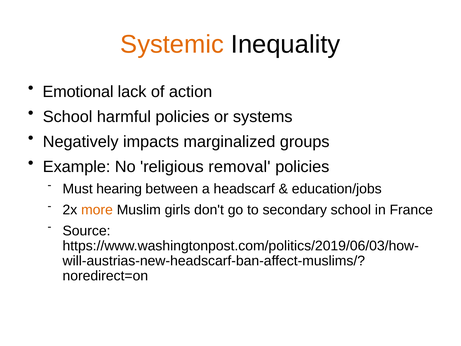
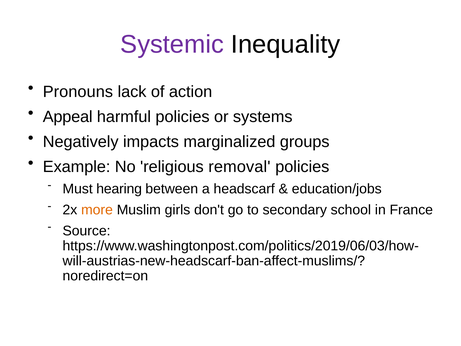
Systemic colour: orange -> purple (172, 44)
Emotional: Emotional -> Pronouns (78, 92)
School: School -> Appeal (68, 117)
